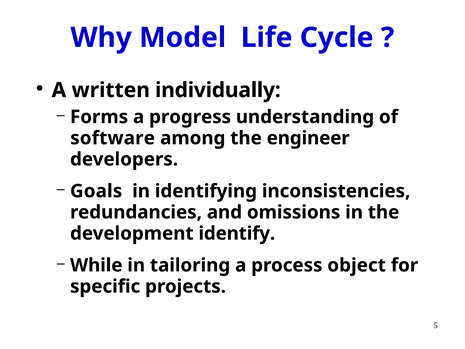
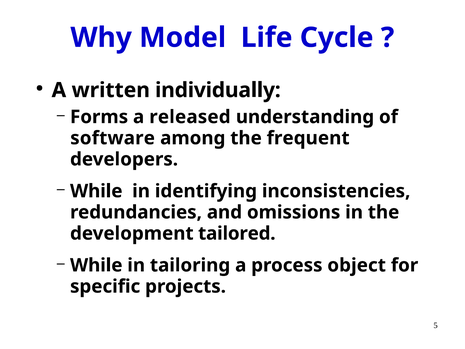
progress: progress -> released (190, 117)
engineer: engineer -> frequent (308, 138)
Goals: Goals -> While (96, 191)
identify: identify -> tailored (237, 233)
